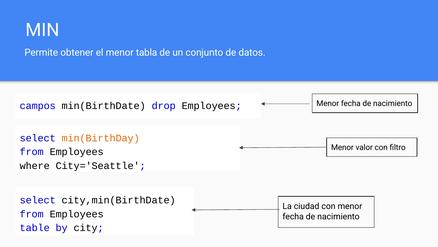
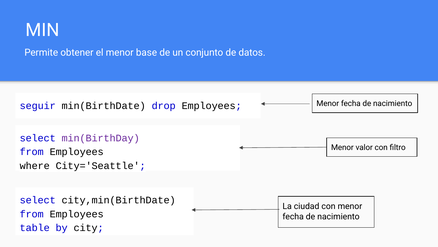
tabla: tabla -> base (146, 53)
campos: campos -> seguir (38, 105)
min(BirthDay colour: orange -> purple (101, 138)
